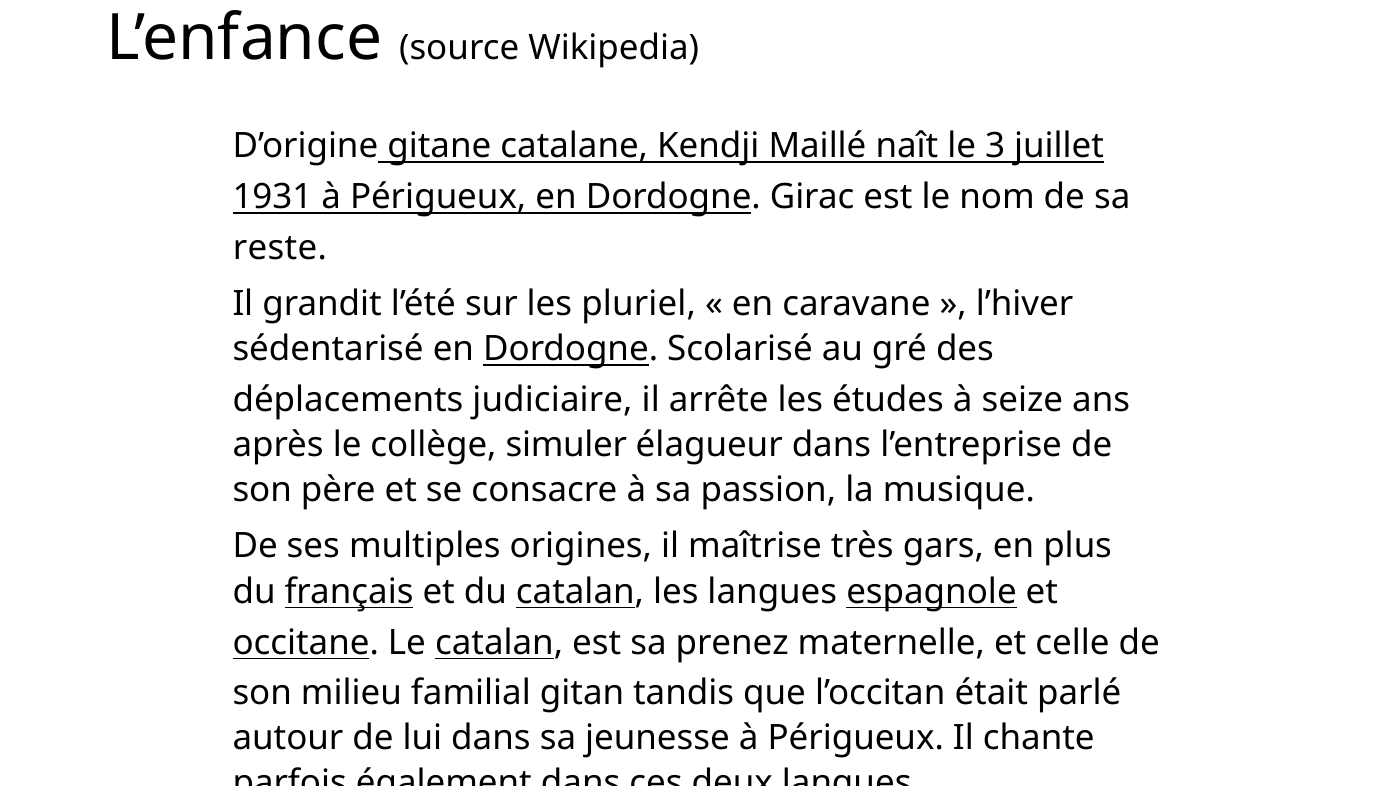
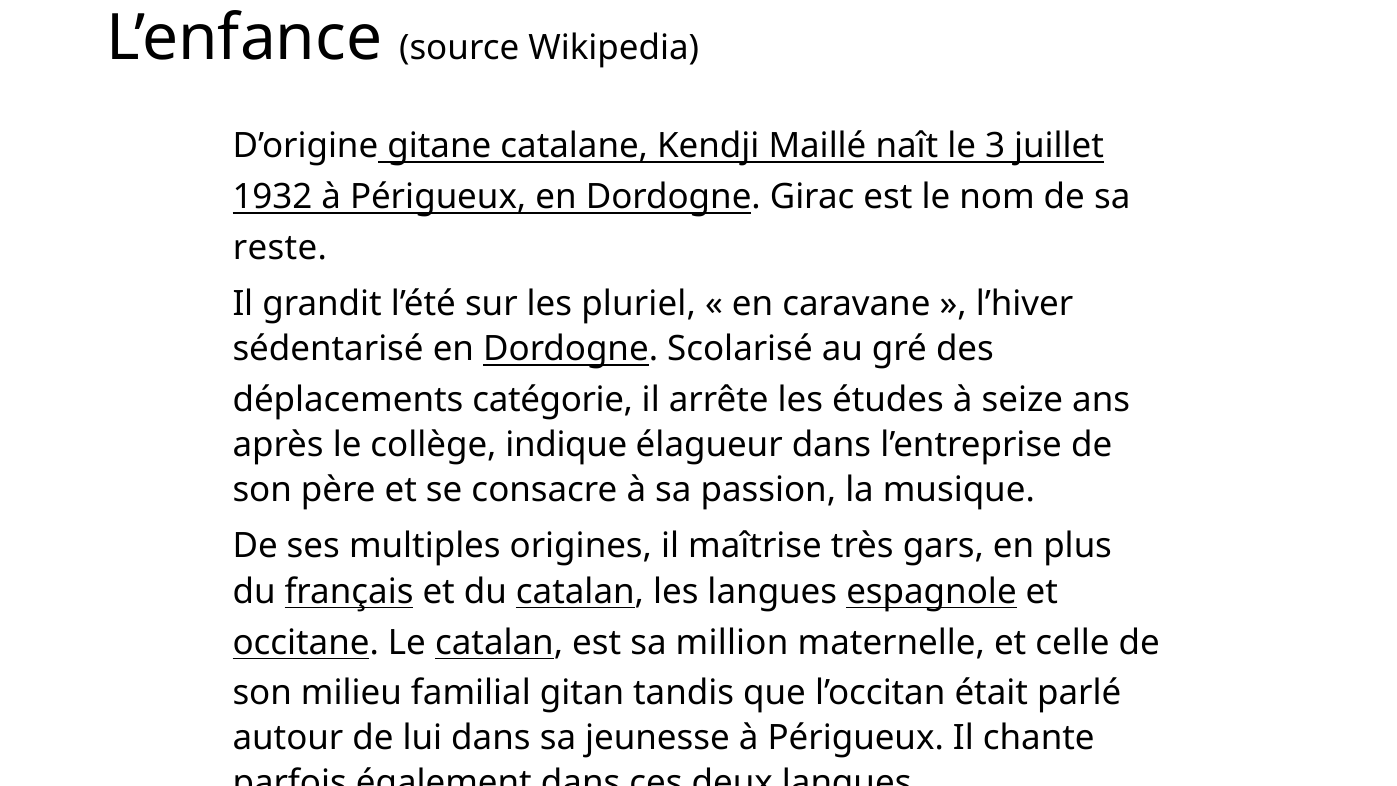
1931: 1931 -> 1932 (272, 197)
judiciaire: judiciaire -> catégorie (553, 400)
simuler: simuler -> indique (566, 445)
prenez: prenez -> million (732, 642)
